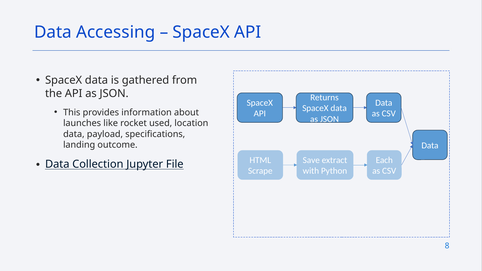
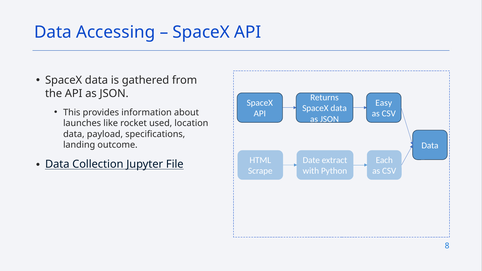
Data: Data -> Easy (384, 103)
Save: Save -> Date (311, 160)
